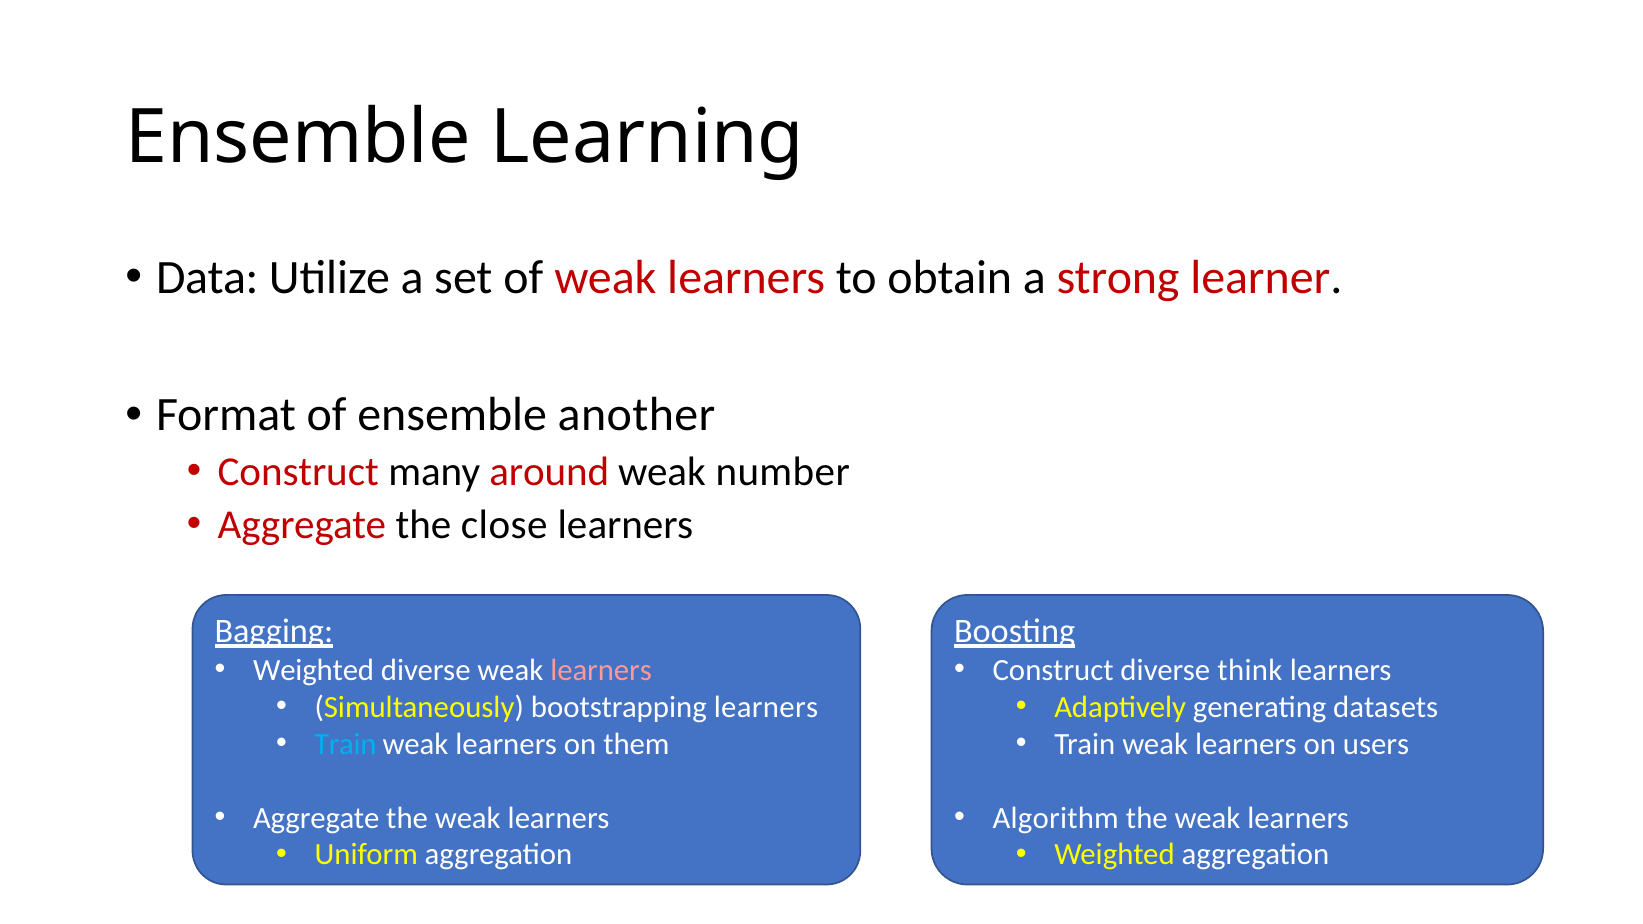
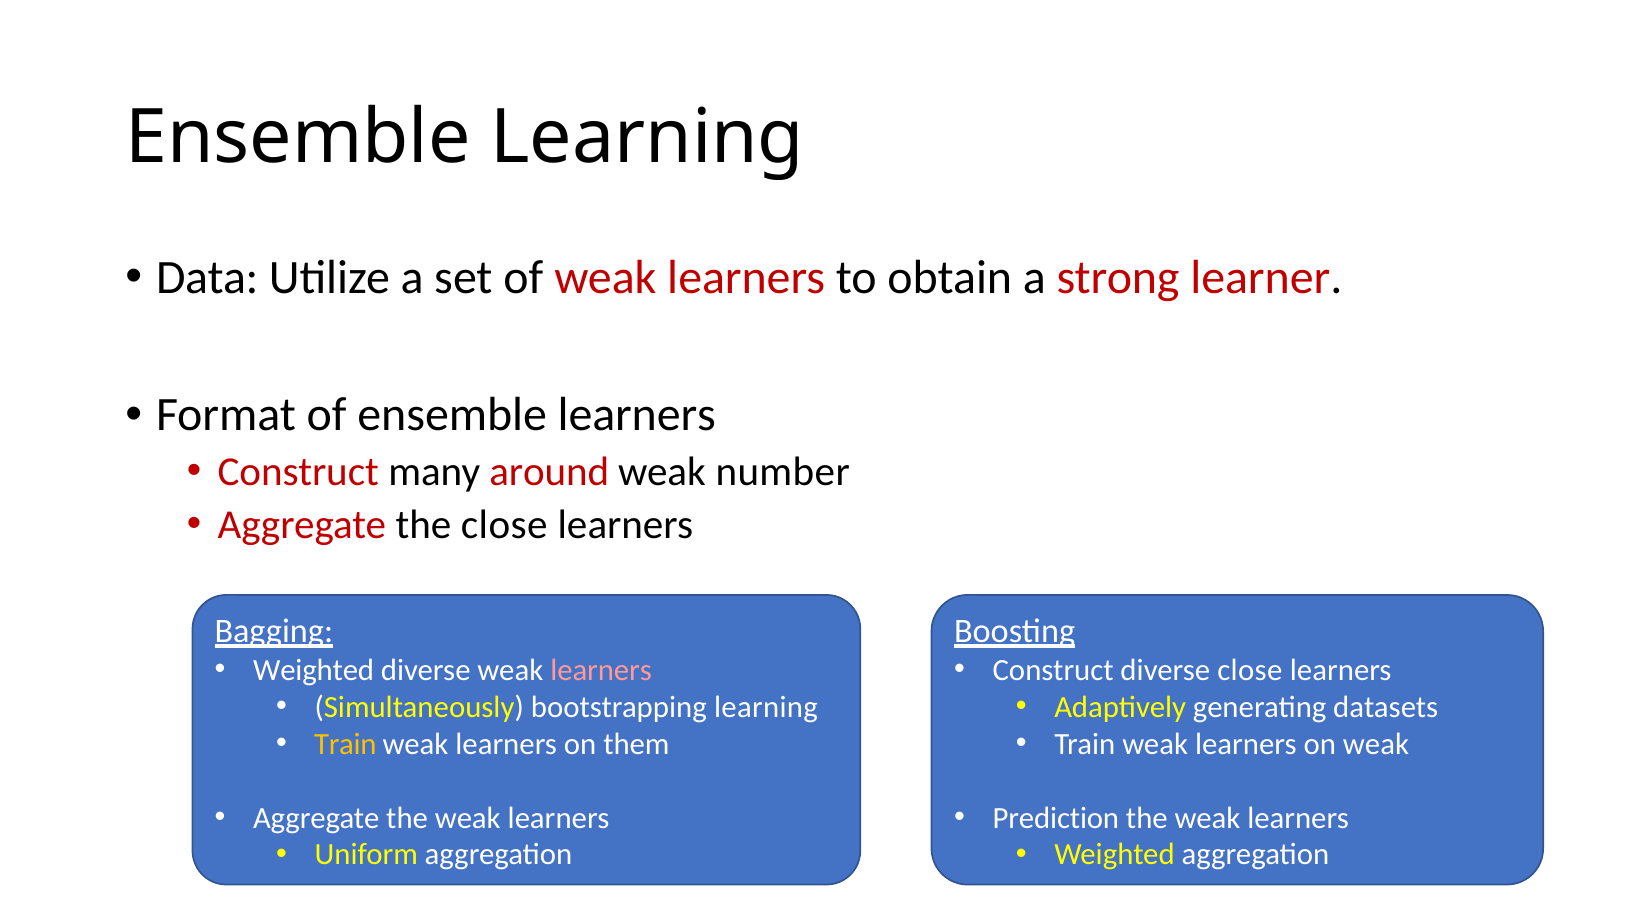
ensemble another: another -> learners (637, 415)
diverse think: think -> close (1250, 670)
bootstrapping learners: learners -> learning (766, 707)
Train colour: light blue -> yellow (345, 744)
on users: users -> weak (1376, 744)
Algorithm: Algorithm -> Prediction (1056, 818)
